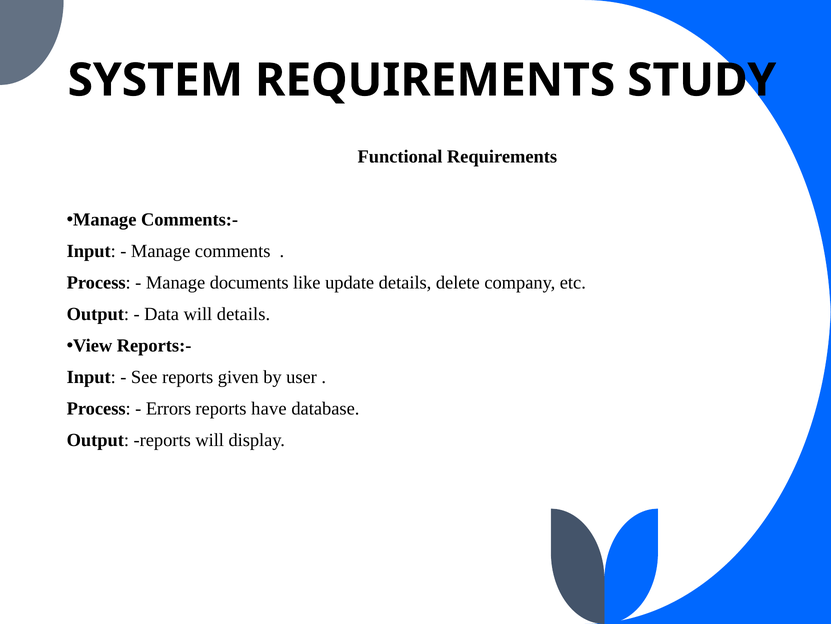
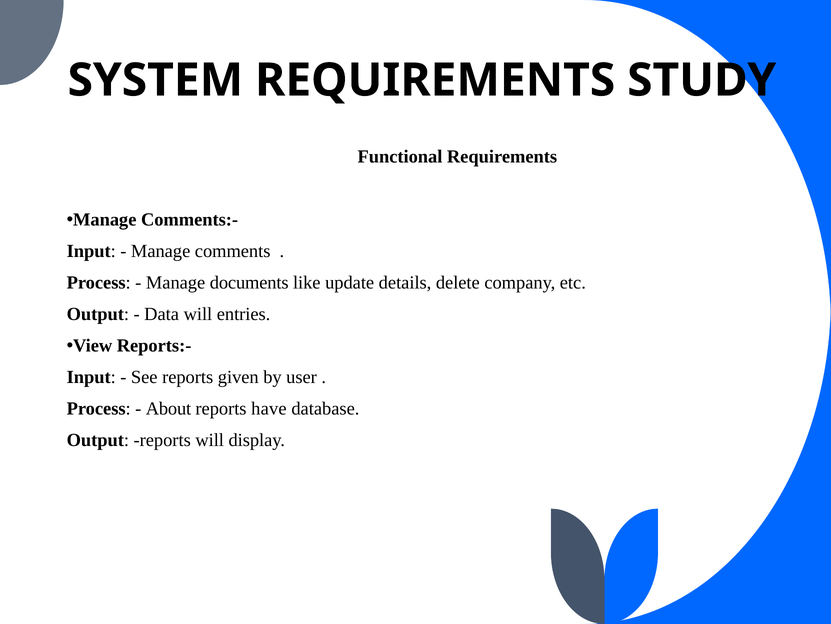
will details: details -> entries (244, 314)
Errors: Errors -> About (168, 408)
